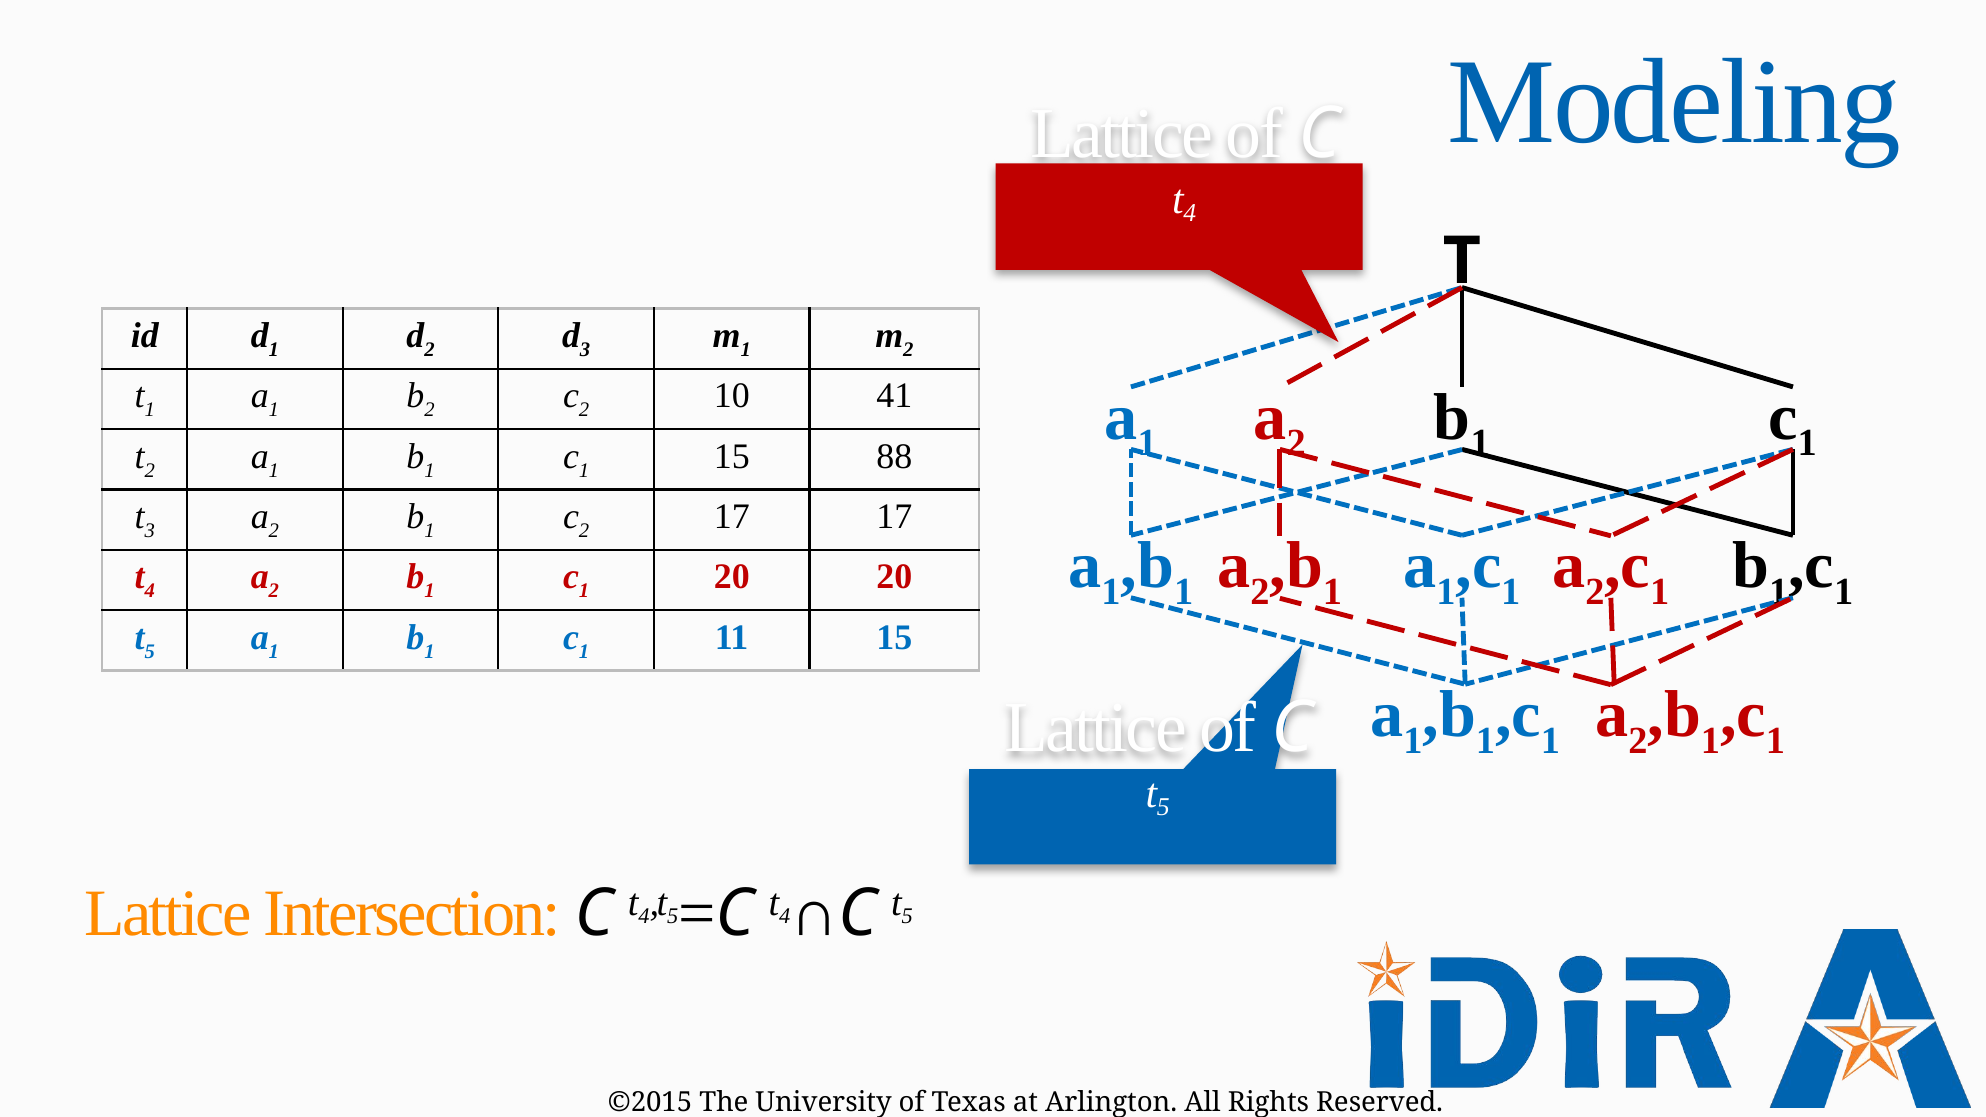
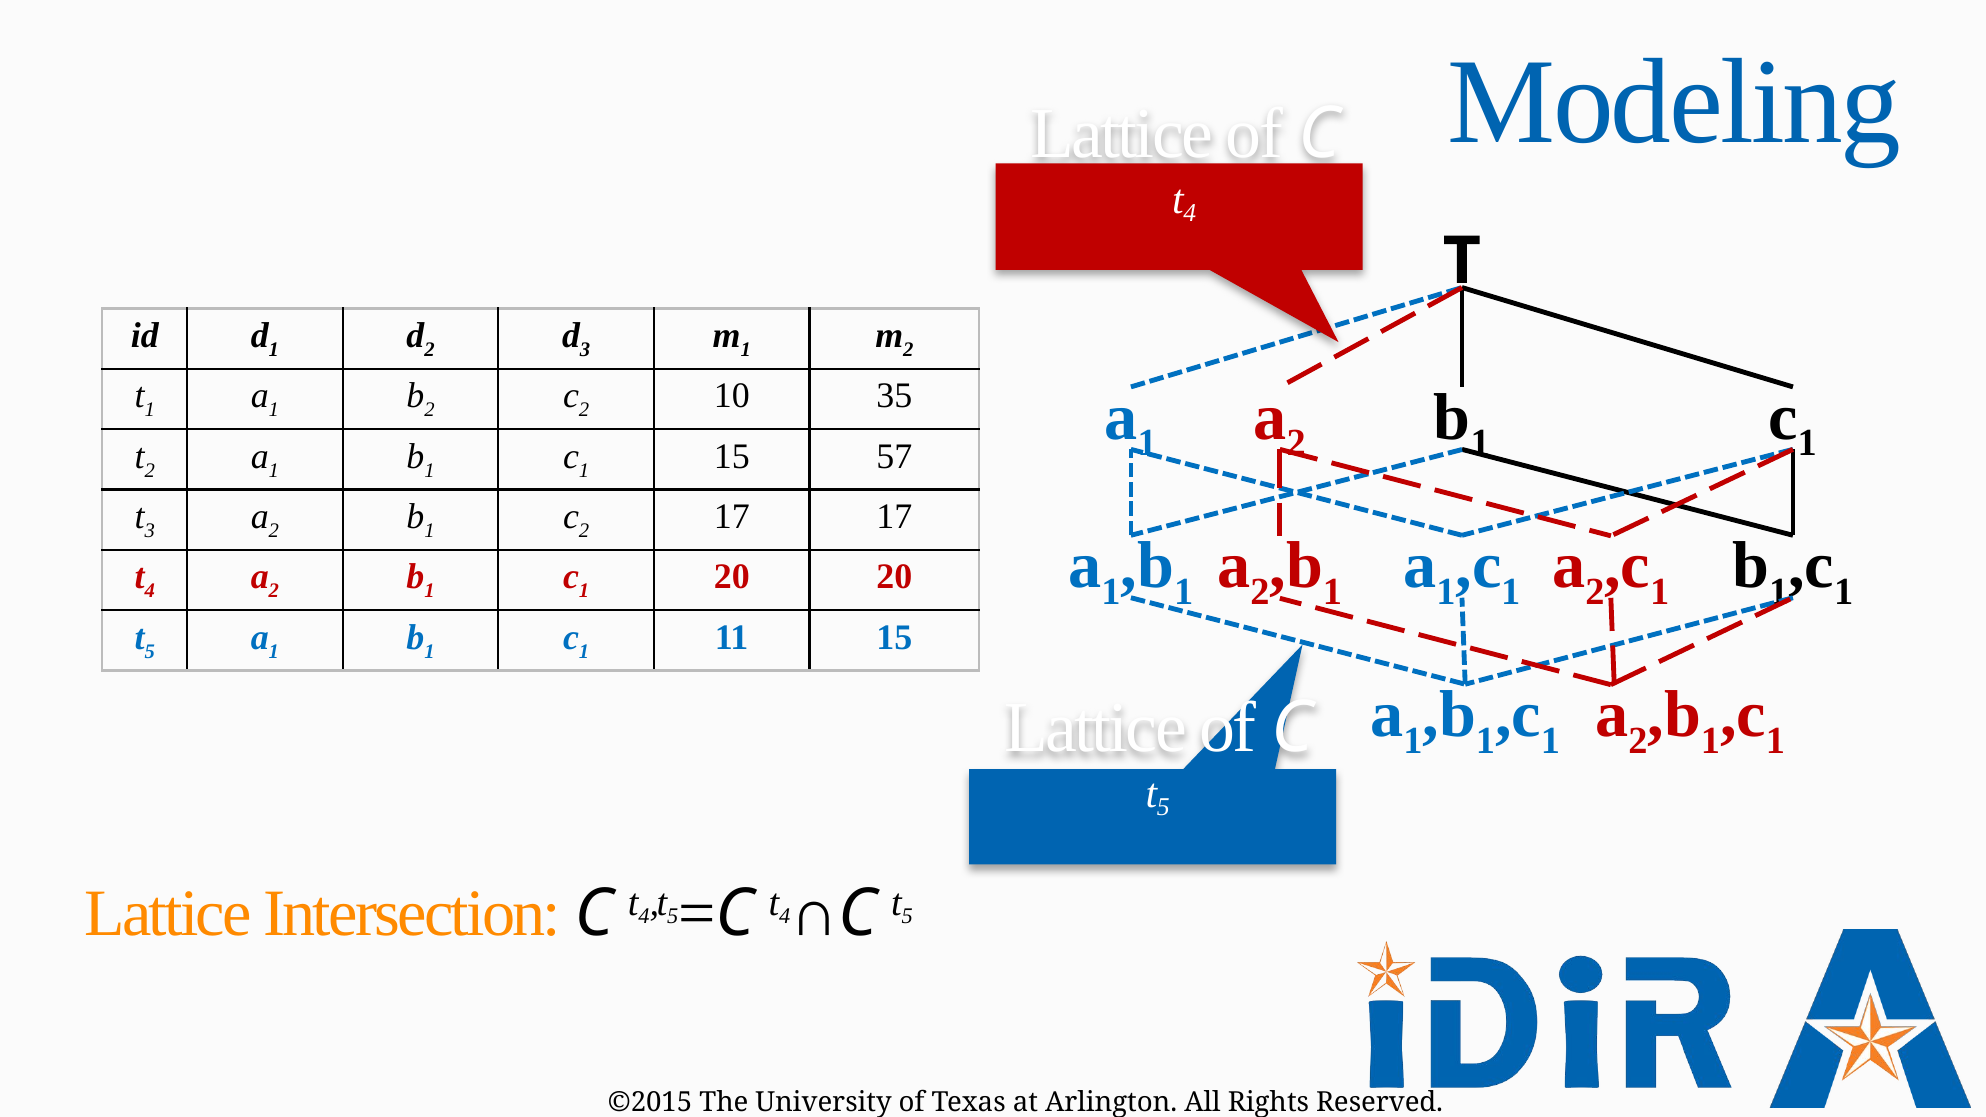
41: 41 -> 35 (894, 396)
88: 88 -> 57 (894, 457)
